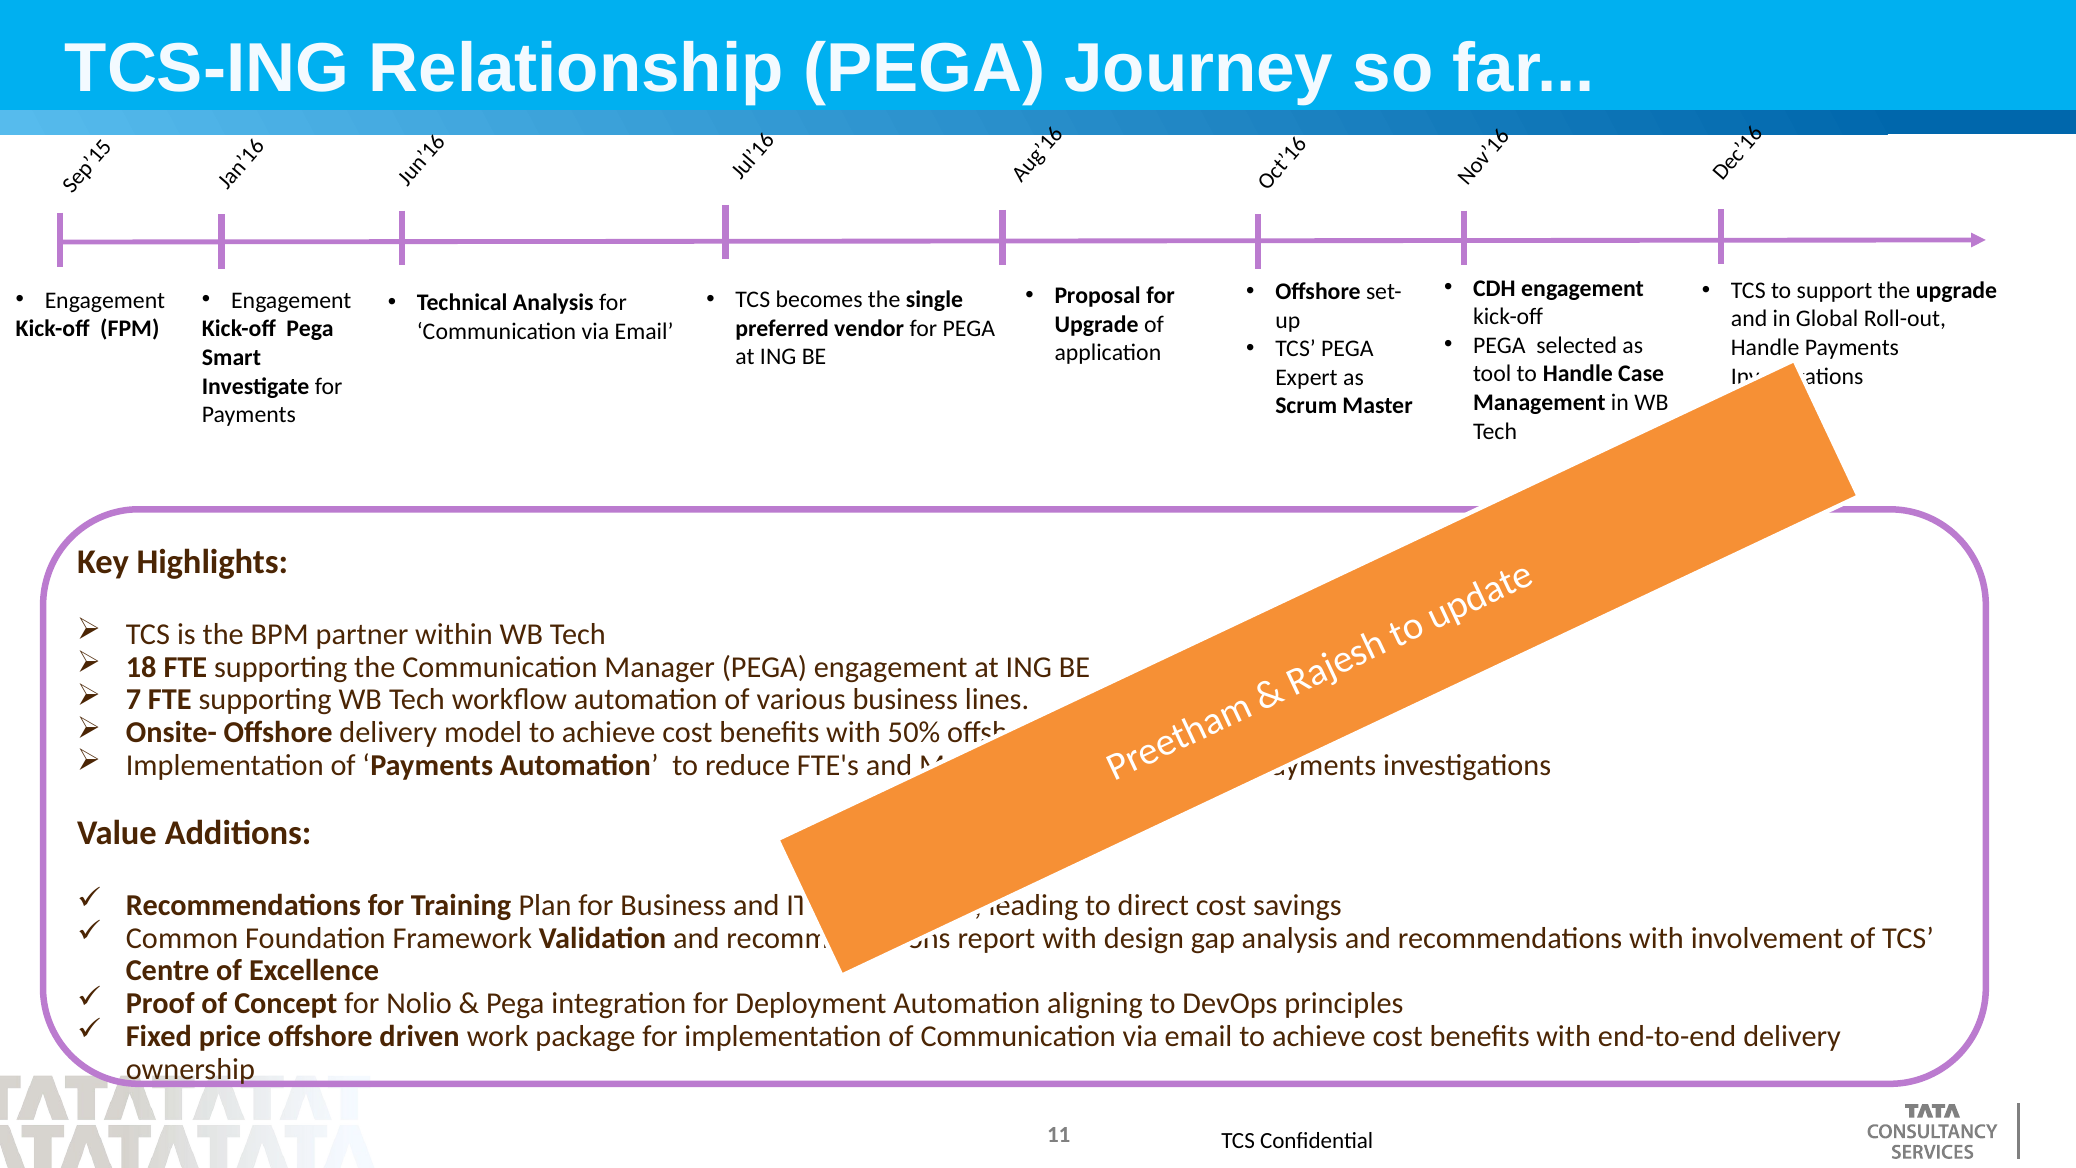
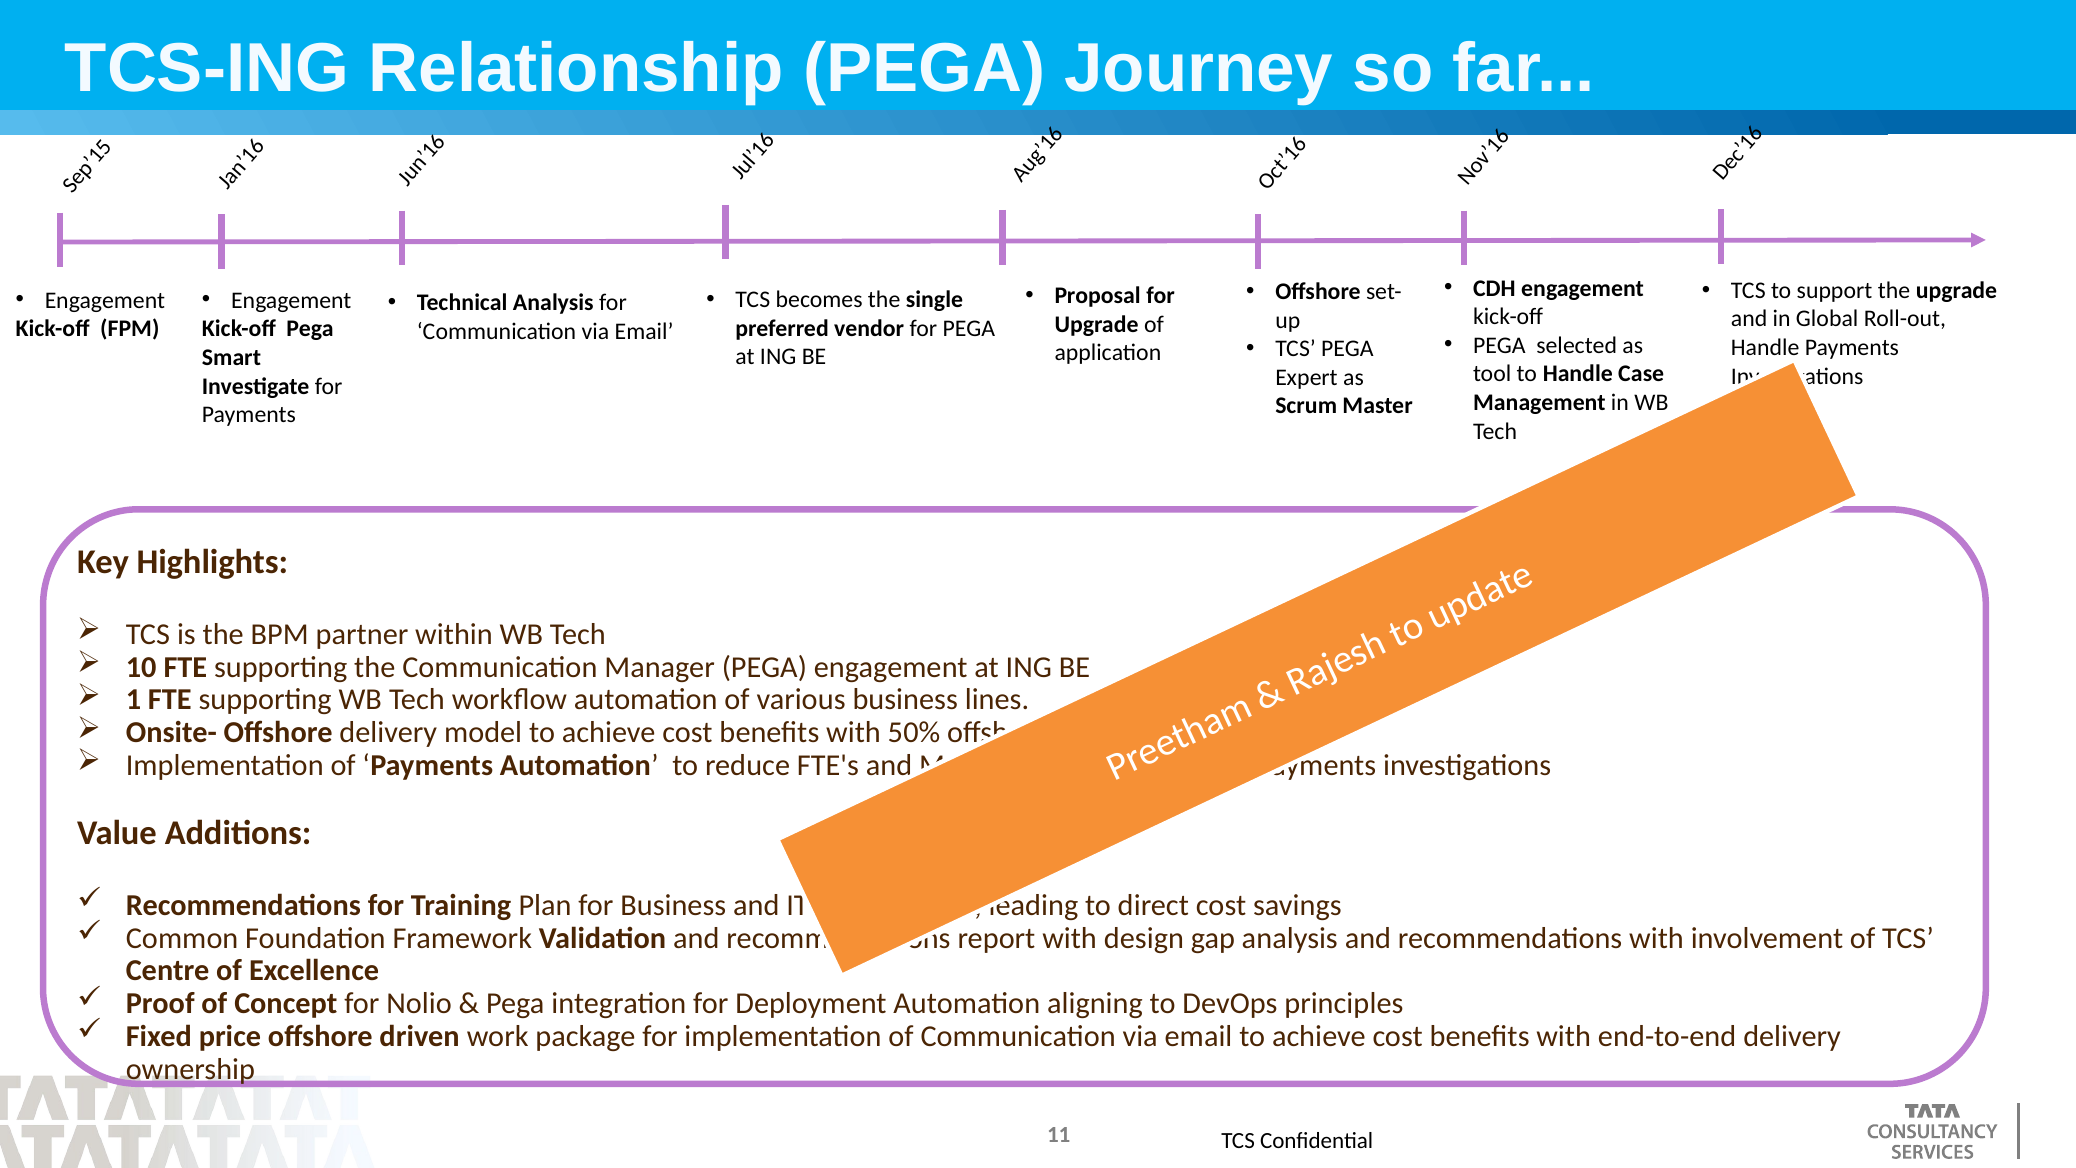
18: 18 -> 10 (141, 667)
7: 7 -> 1 (134, 700)
